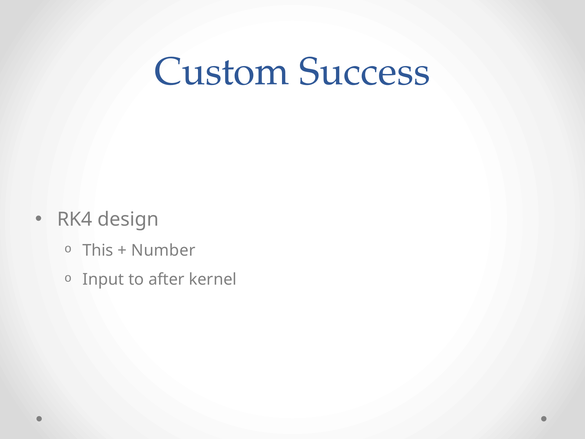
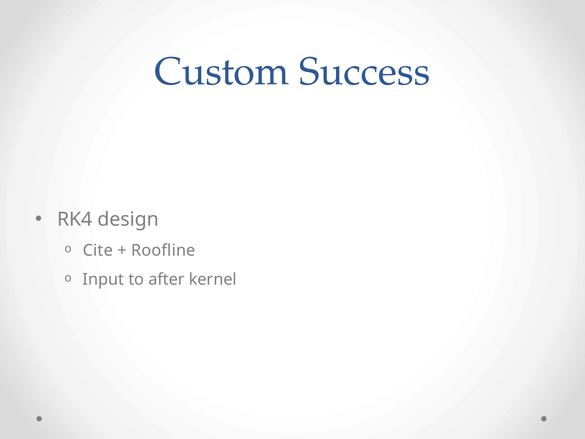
This: This -> Cite (98, 250)
Number: Number -> Roofline (163, 250)
